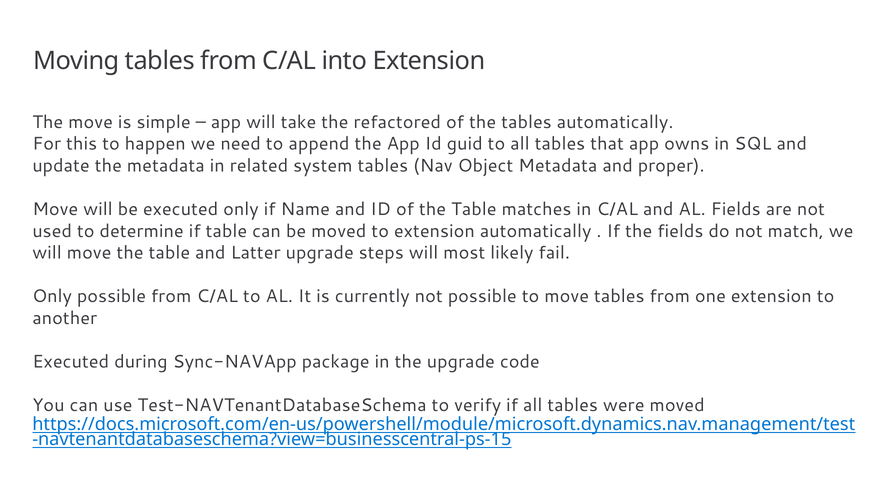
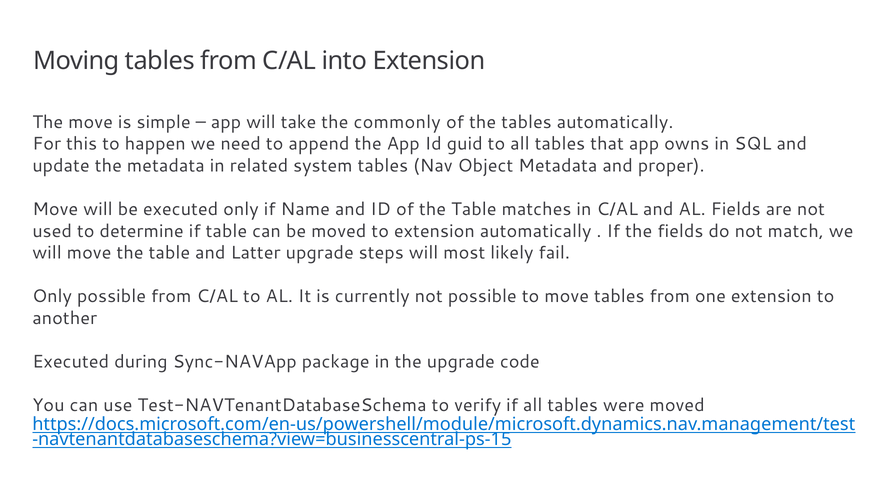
refactored: refactored -> commonly (397, 122)
